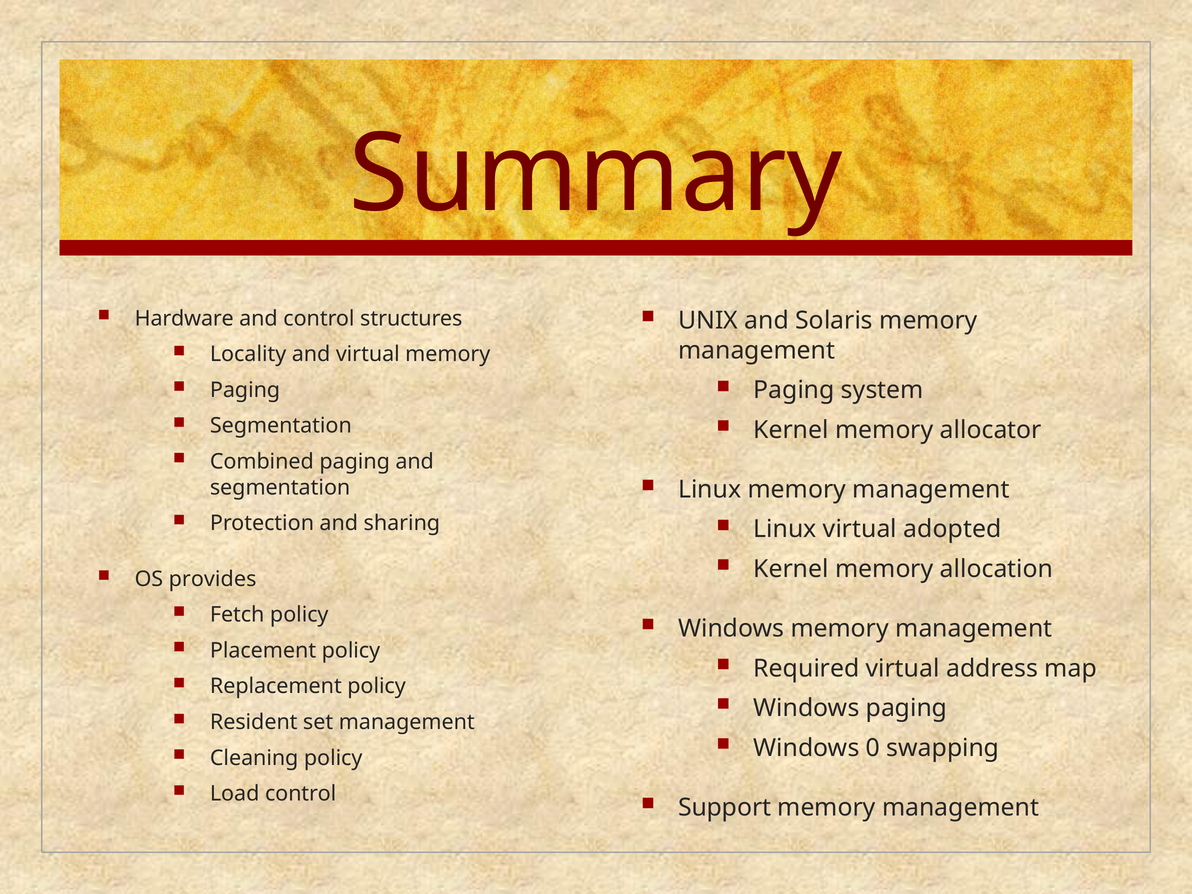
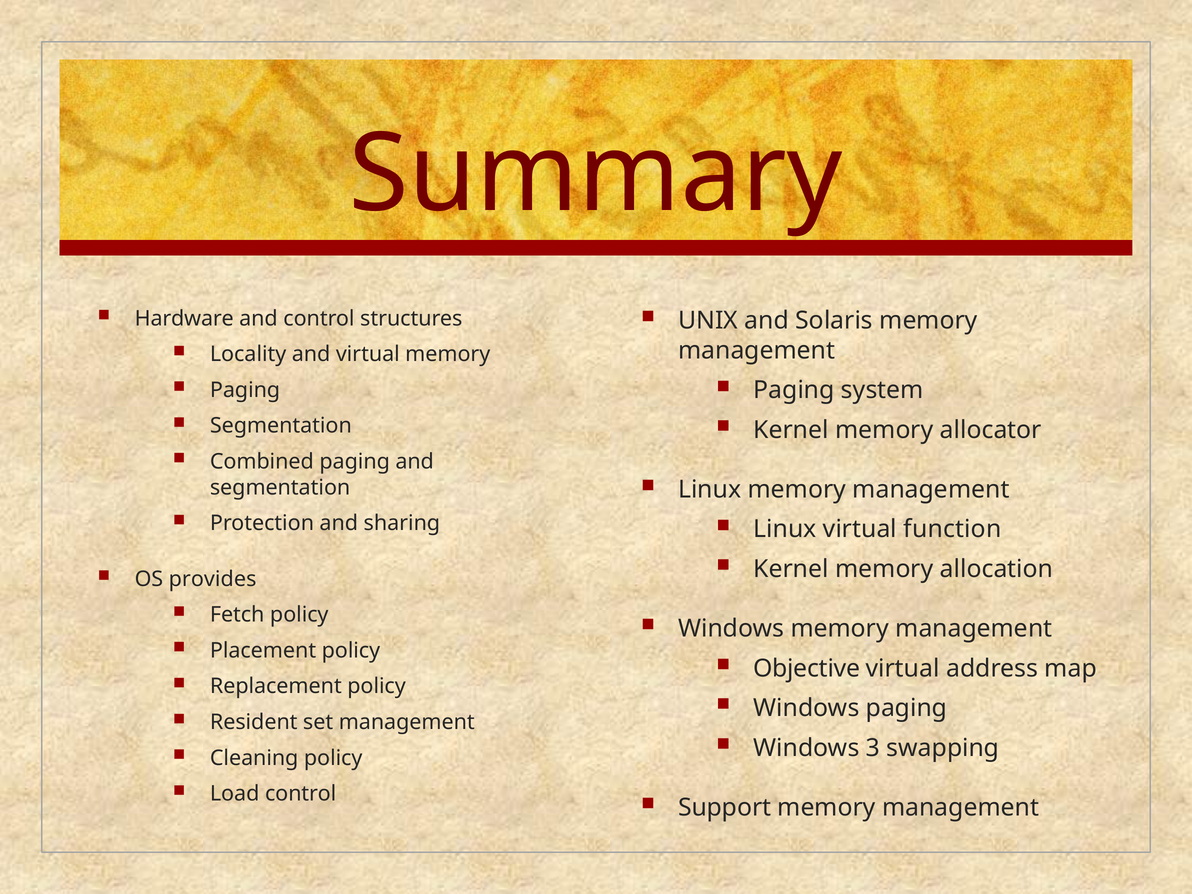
adopted: adopted -> function (952, 529)
Required: Required -> Objective (807, 668)
0: 0 -> 3 (873, 748)
